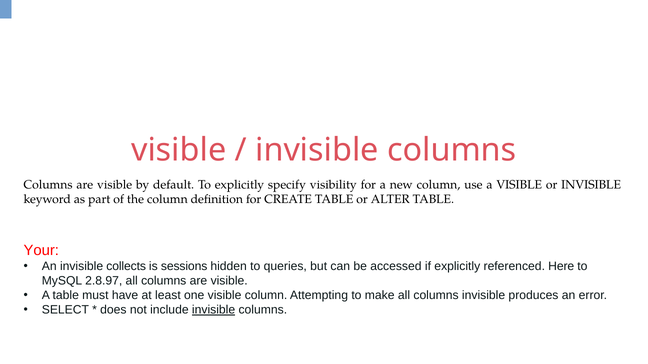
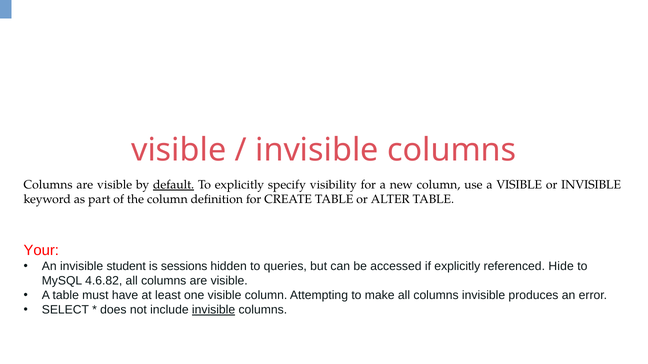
default underline: none -> present (174, 185)
collects: collects -> student (126, 267)
Here: Here -> Hide (561, 267)
2.8.97: 2.8.97 -> 4.6.82 (104, 281)
